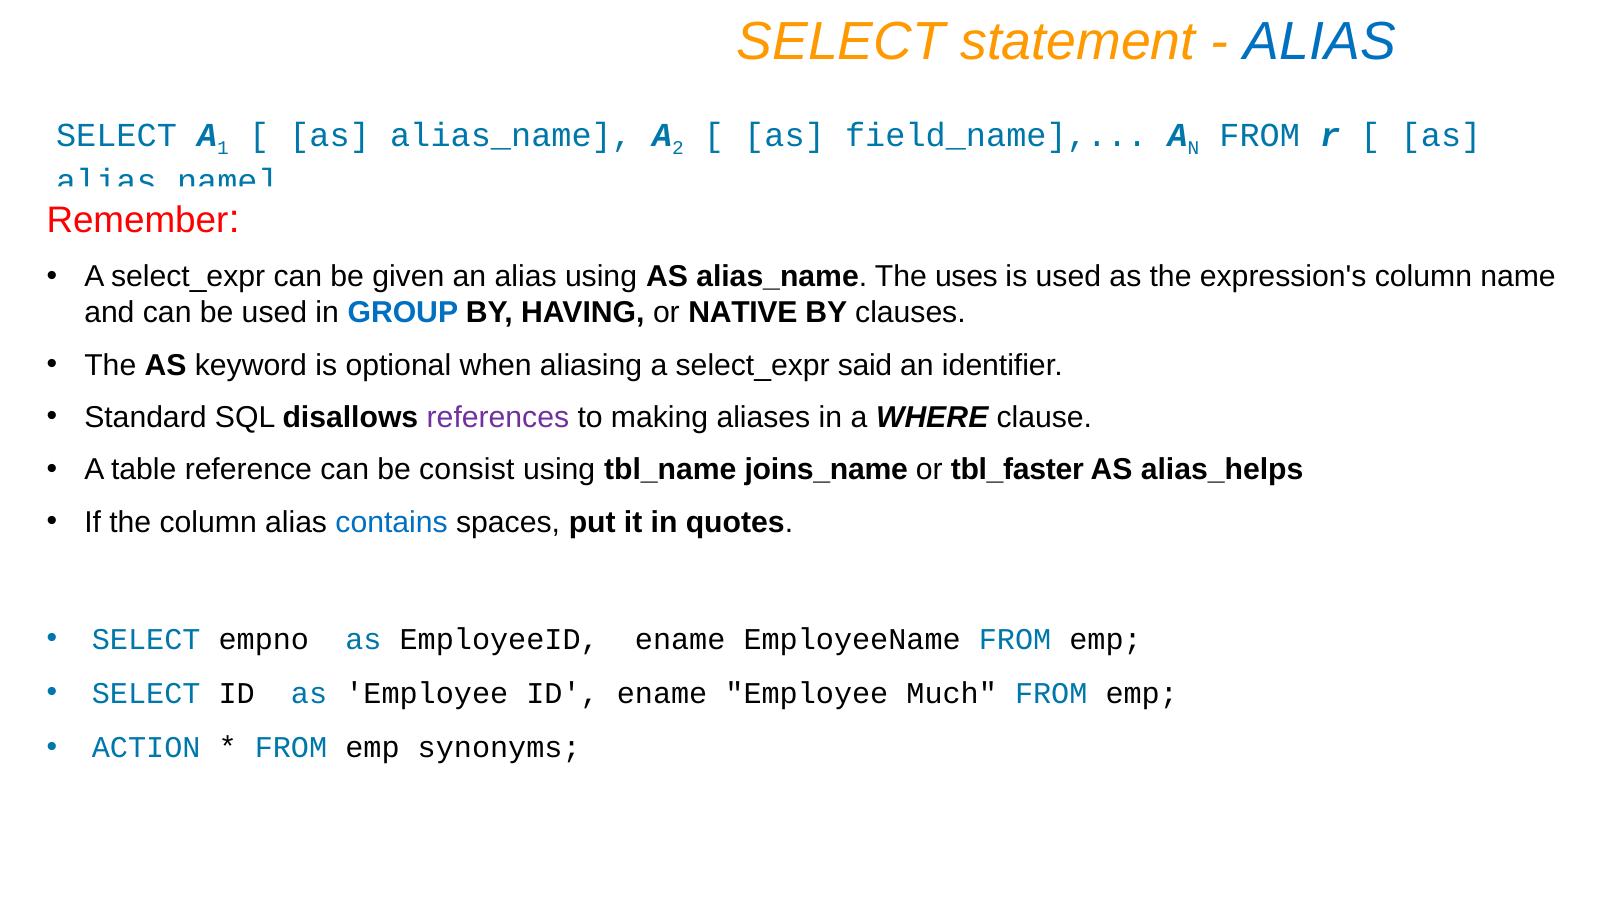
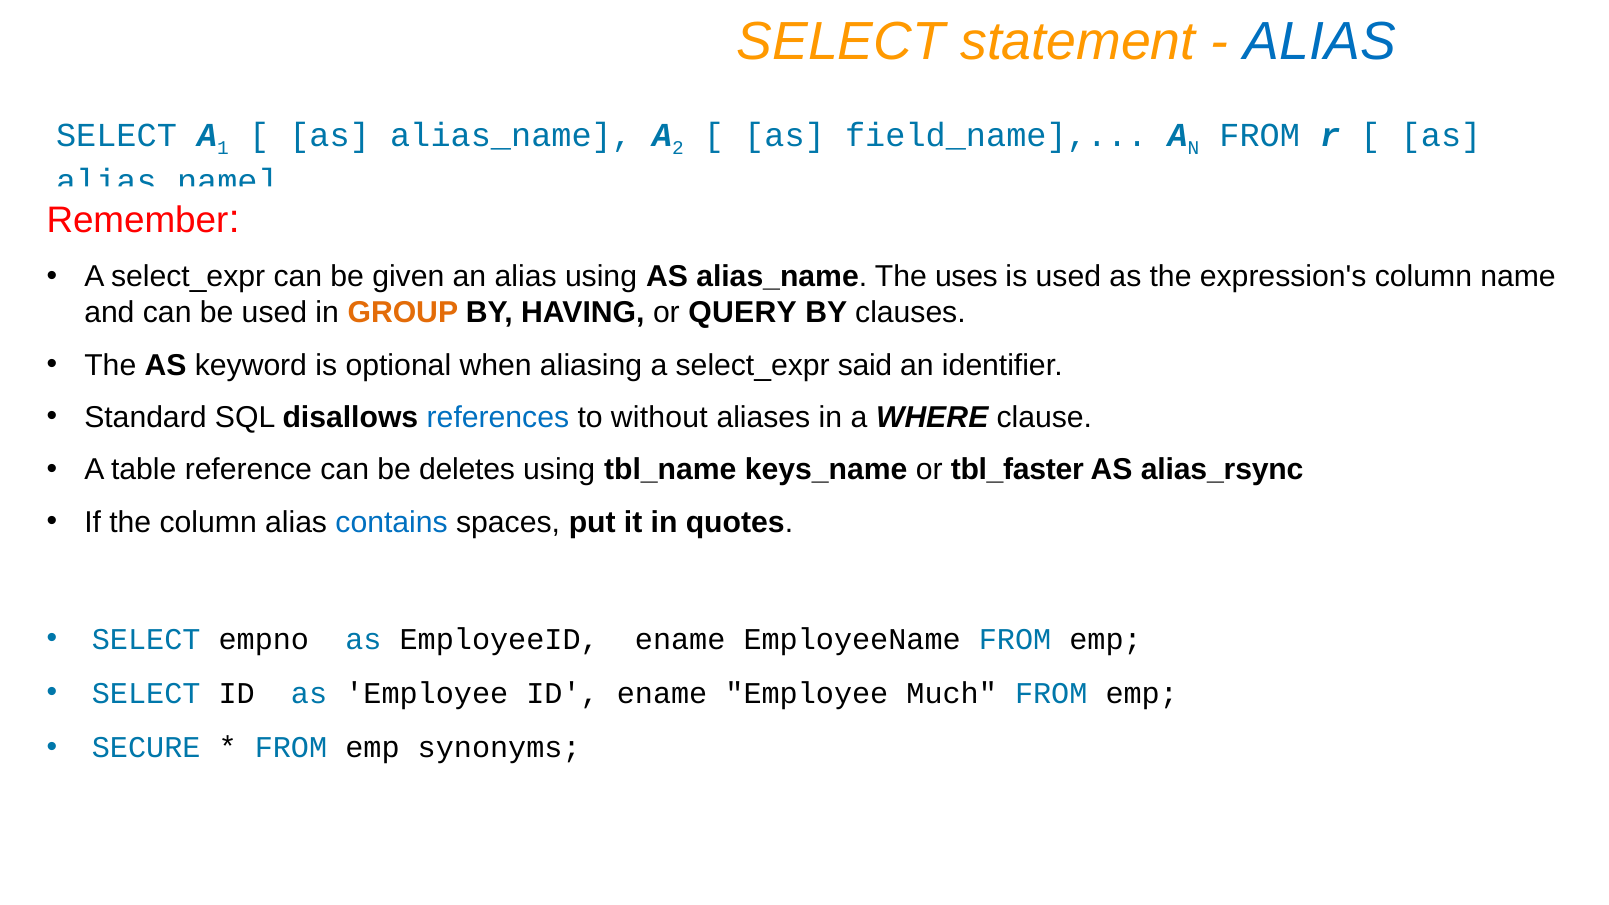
GROUP colour: blue -> orange (403, 313)
NATIVE: NATIVE -> QUERY (743, 313)
references colour: purple -> blue (498, 418)
making: making -> without (659, 418)
consist: consist -> deletes (467, 470)
joins_name: joins_name -> keys_name (826, 470)
alias_helps: alias_helps -> alias_rsync (1222, 470)
ACTION: ACTION -> SECURE (146, 748)
